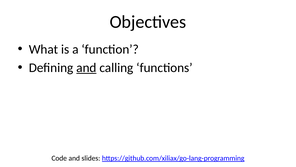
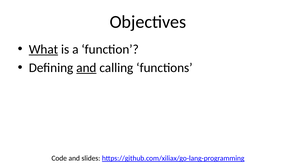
What underline: none -> present (43, 49)
